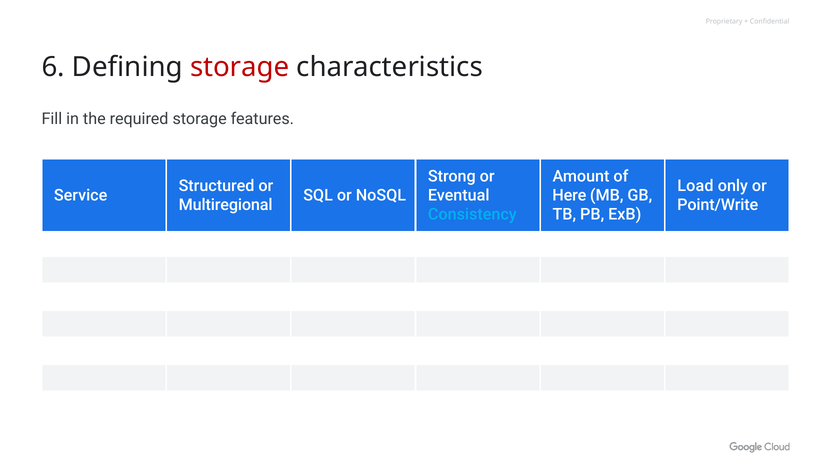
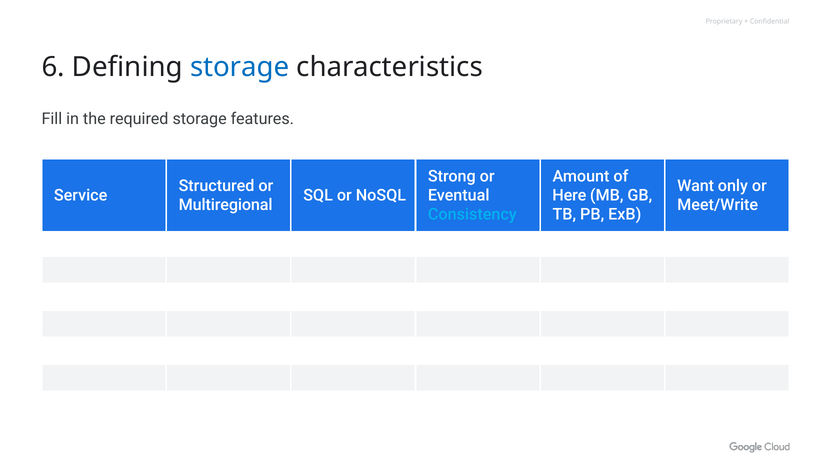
storage colour: red -> blue (240, 67)
Load: Load -> Want (696, 186)
Point/Write: Point/Write -> Meet/Write (718, 205)
